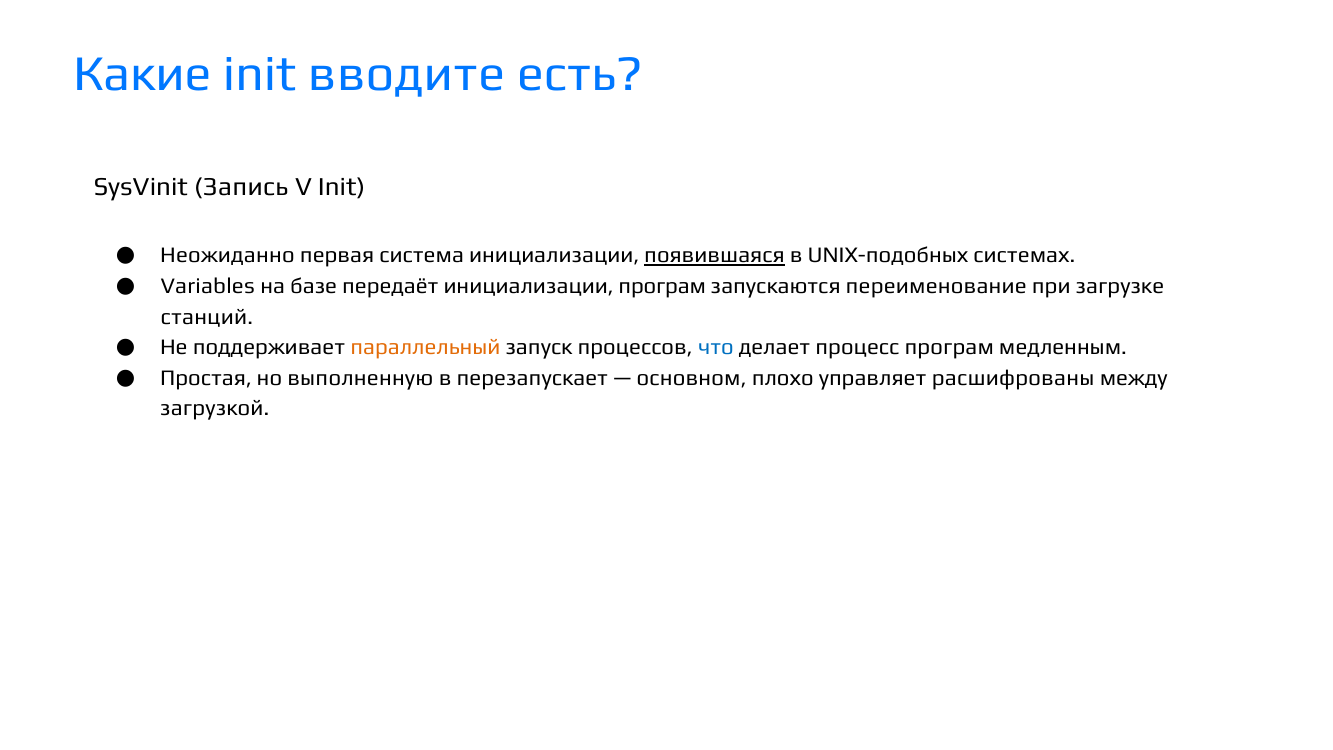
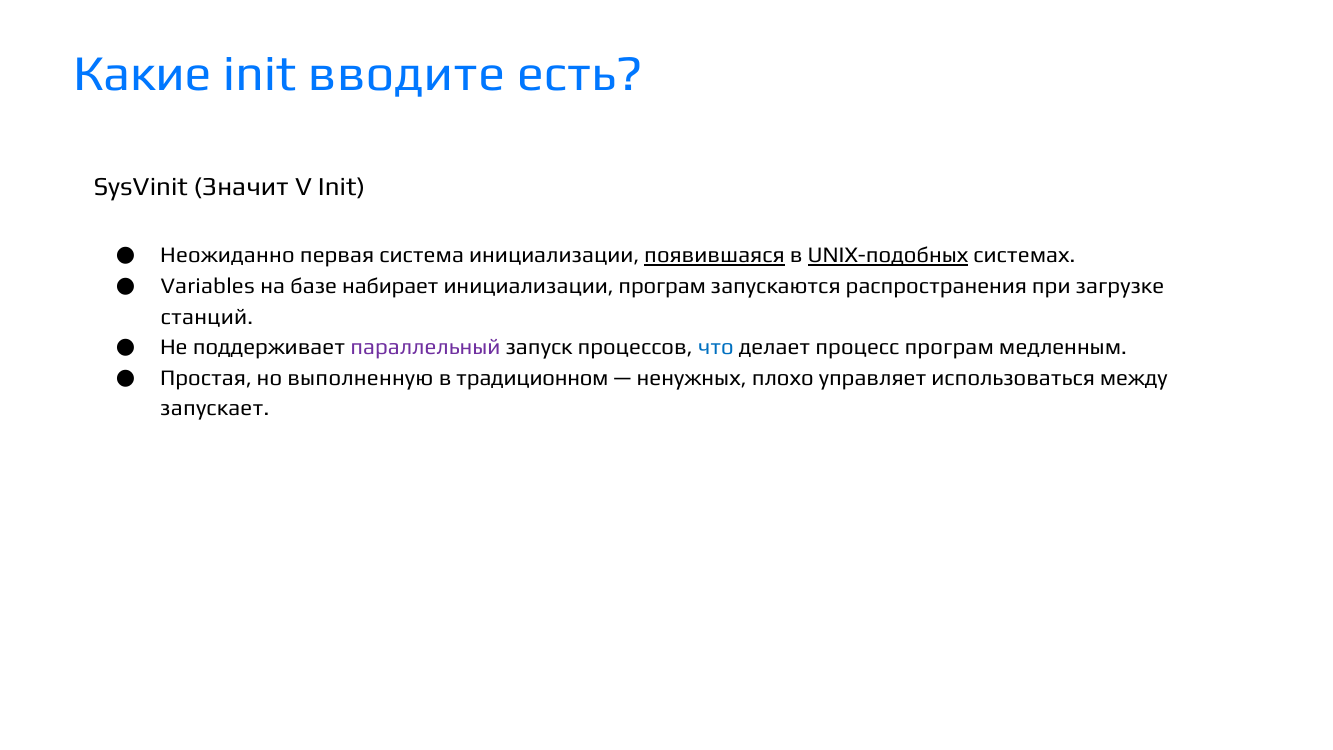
Запись: Запись -> Значит (241, 187)
UNIX-подобных underline: none -> present (888, 255)
передаёт: передаёт -> набирает (390, 286)
переименование: переименование -> распространения (936, 286)
параллельный colour: orange -> purple (425, 347)
перезапускает: перезапускает -> традиционном (532, 378)
основном: основном -> ненужных (692, 378)
расшифрованы: расшифрованы -> использоваться (1013, 378)
загрузкой: загрузкой -> запускает (215, 409)
